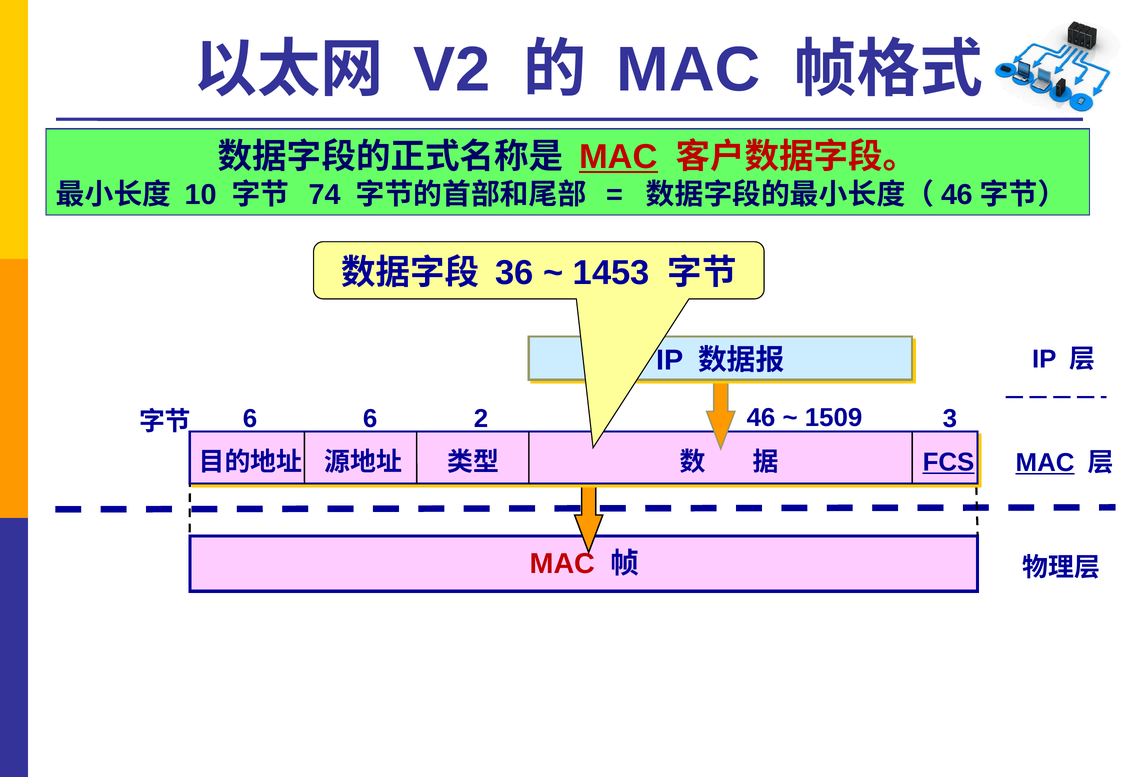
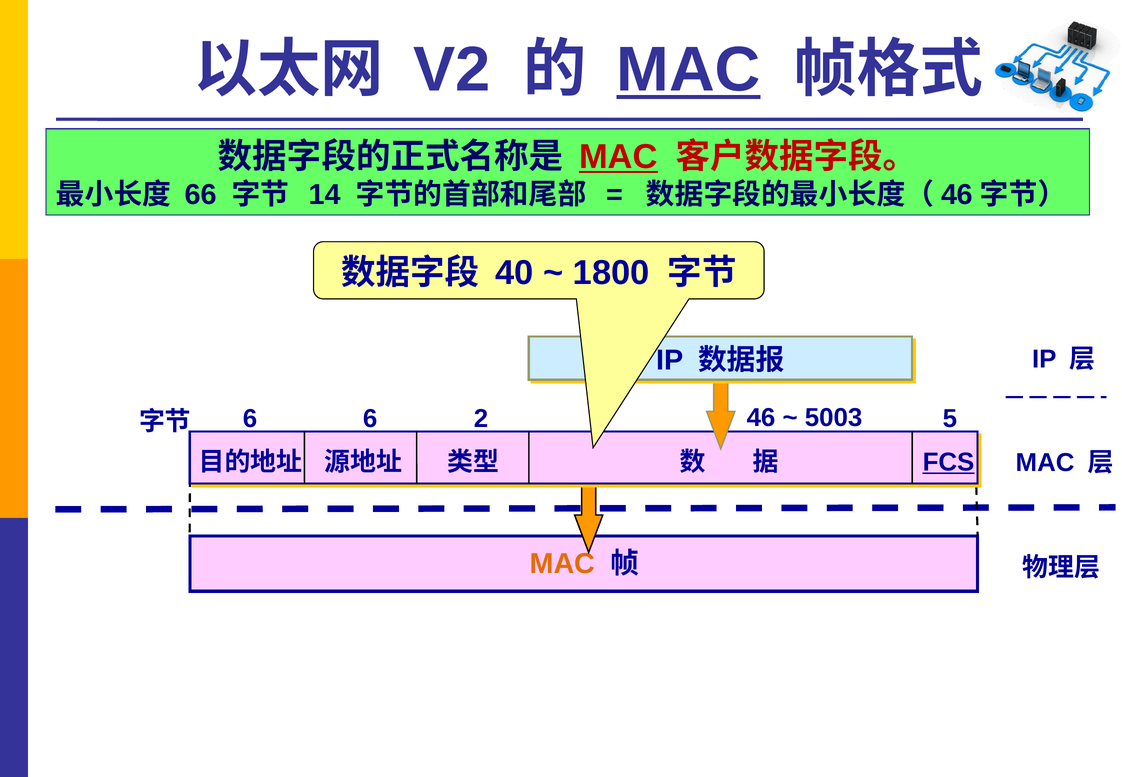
MAC underline: none -> present (688, 70)
10: 10 -> 66 (201, 195)
74: 74 -> 14 (325, 195)
36: 36 -> 40 (514, 273)
1453: 1453 -> 1800 (611, 273)
3: 3 -> 5 (950, 419)
1509: 1509 -> 5003 (834, 418)
MAC underline: present -> none (1045, 462)
MAC colour: red -> orange (563, 563)
